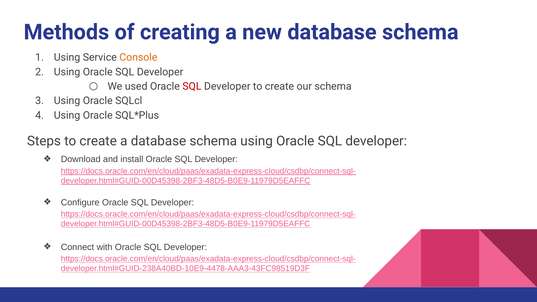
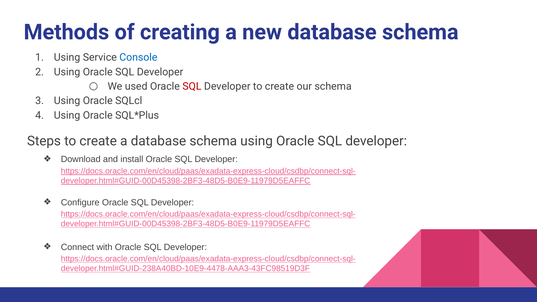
Console colour: orange -> blue (138, 58)
